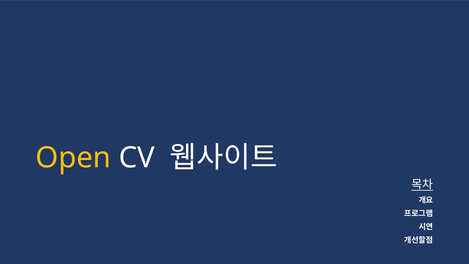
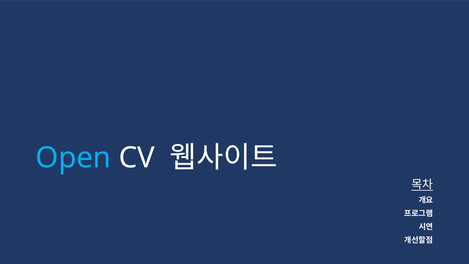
Open colour: yellow -> light blue (73, 158)
